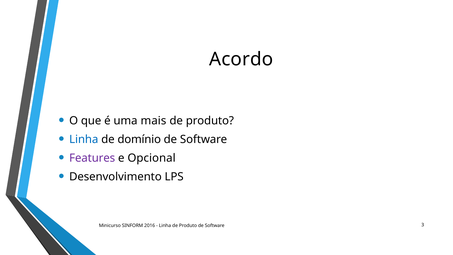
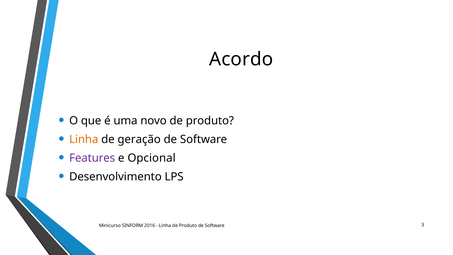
mais: mais -> novo (154, 121)
Linha colour: blue -> orange (84, 139)
domínio: domínio -> geração (139, 139)
